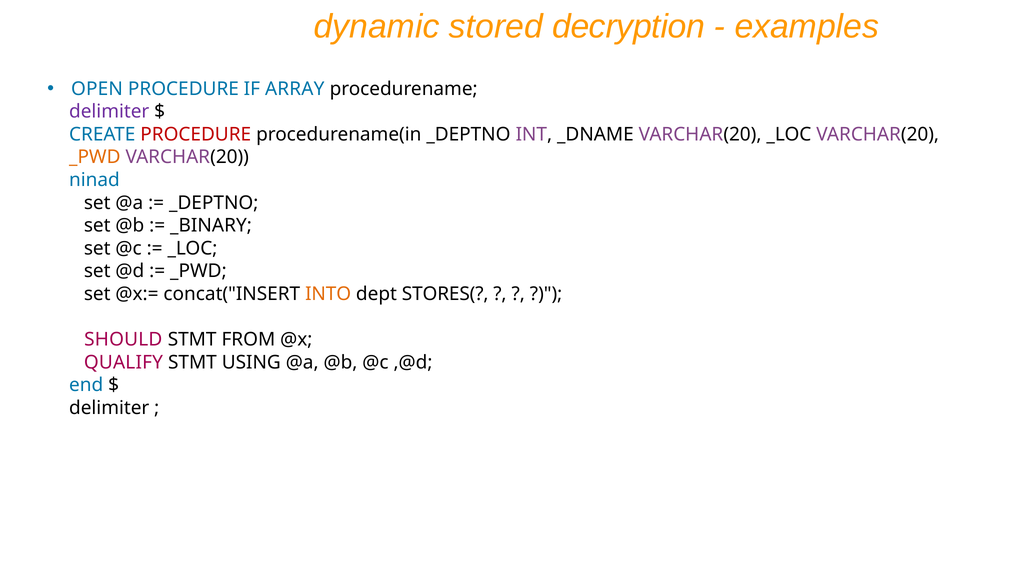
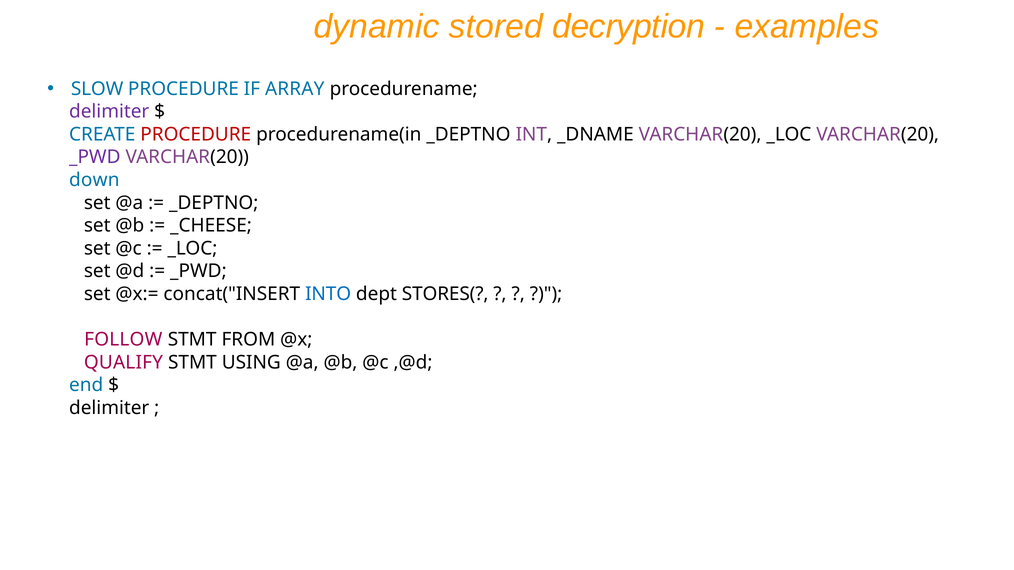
OPEN: OPEN -> SLOW (97, 89)
_PWD colour: orange -> purple (95, 157)
ninad: ninad -> down (94, 180)
_BINARY: _BINARY -> _CHEESE (211, 226)
INTO colour: orange -> blue (328, 294)
SHOULD: SHOULD -> FOLLOW (123, 340)
